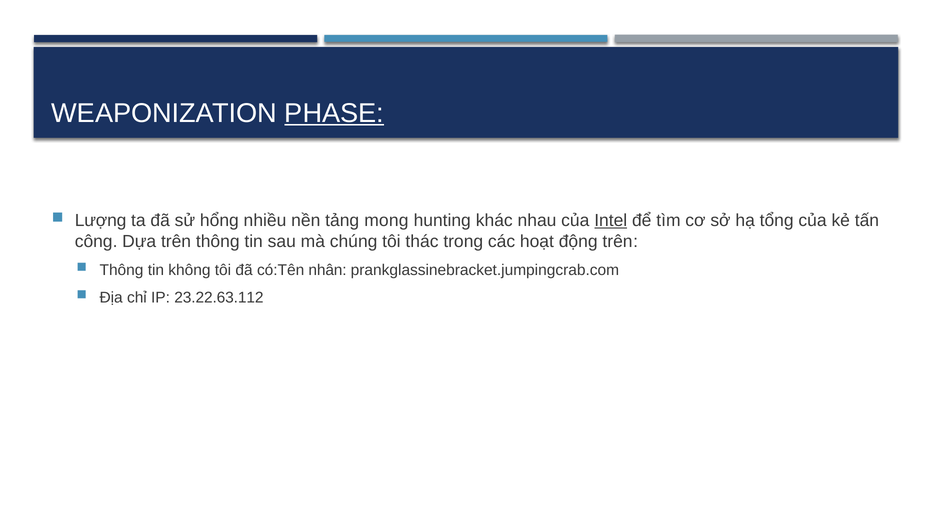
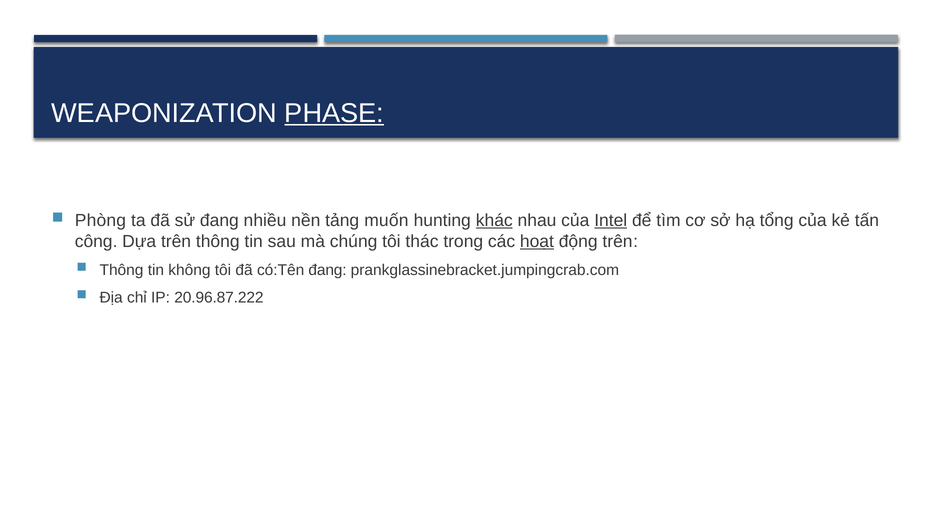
Lượng: Lượng -> Phòng (100, 221)
sử hổng: hổng -> đang (219, 221)
mong: mong -> muốn (386, 221)
khác underline: none -> present (494, 221)
hoạt underline: none -> present (537, 242)
có:Tên nhân: nhân -> đang (328, 270)
23.22.63.112: 23.22.63.112 -> 20.96.87.222 (219, 298)
